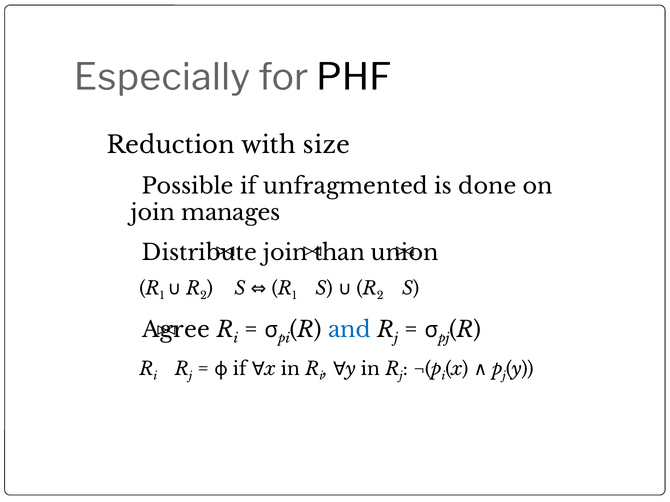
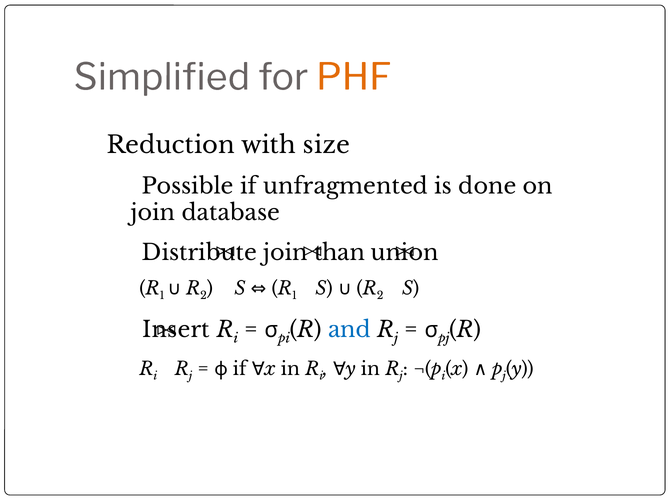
Especially: Especially -> Simplified (162, 77)
PHF colour: black -> orange (354, 77)
manages: manages -> database (231, 213)
Agree: Agree -> Insert (176, 330)
